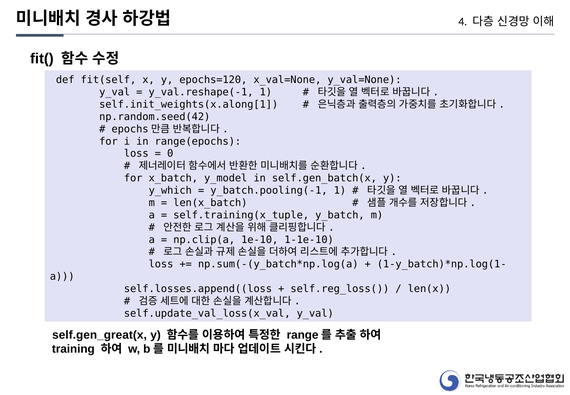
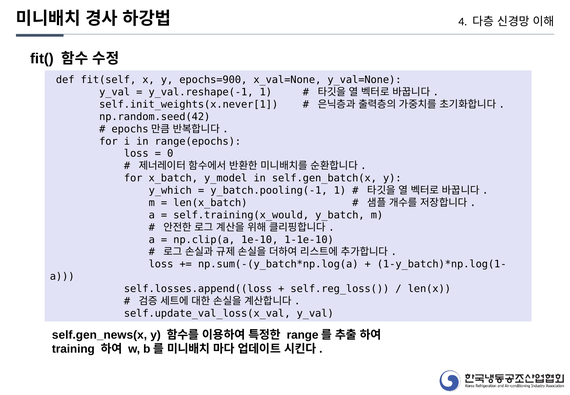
epochs=120: epochs=120 -> epochs=900 (213, 80)
self.init_weights(x.along[1: self.init_weights(x.along[1 -> self.init_weights(x.never[1 (189, 104)
self.training(x_tuple: self.training(x_tuple -> self.training(x_would (241, 215)
self.gen_great(x: self.gen_great(x -> self.gen_news(x (100, 335)
